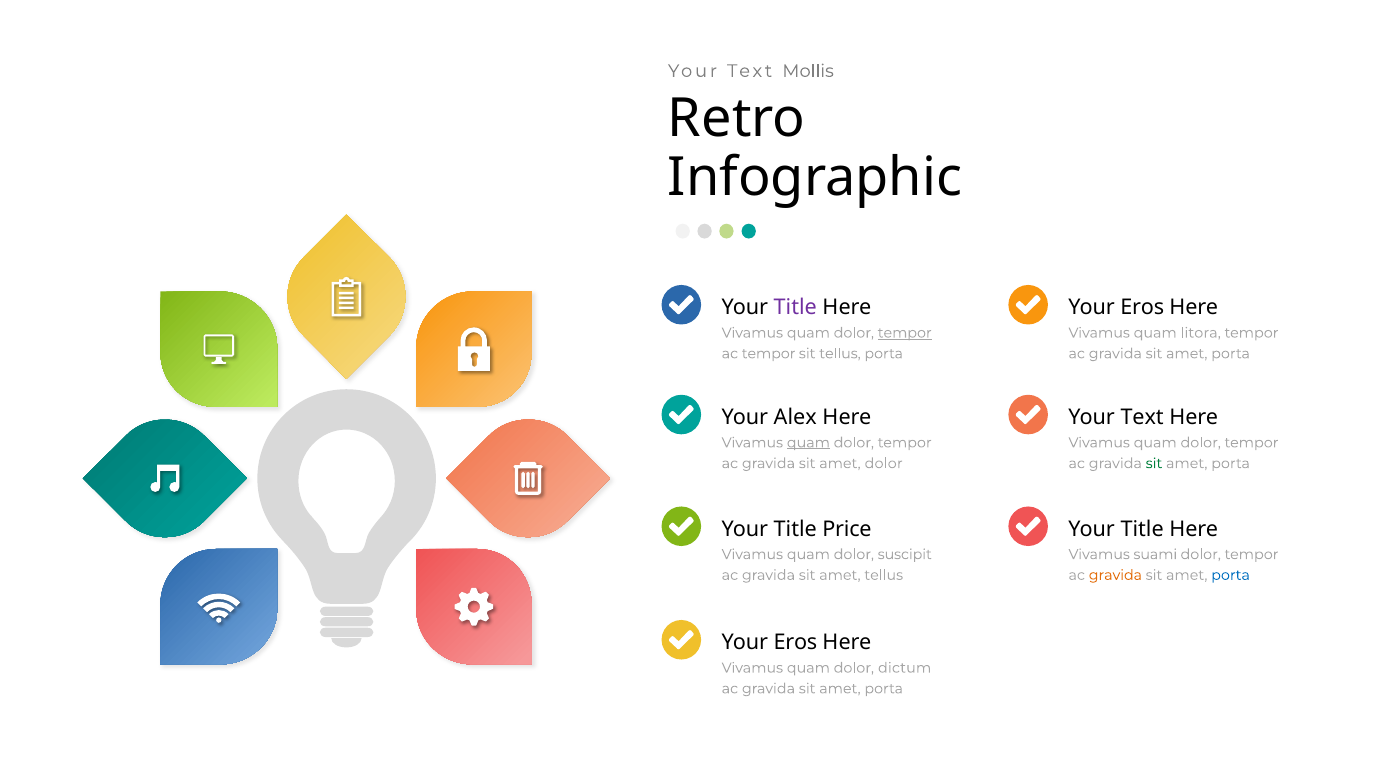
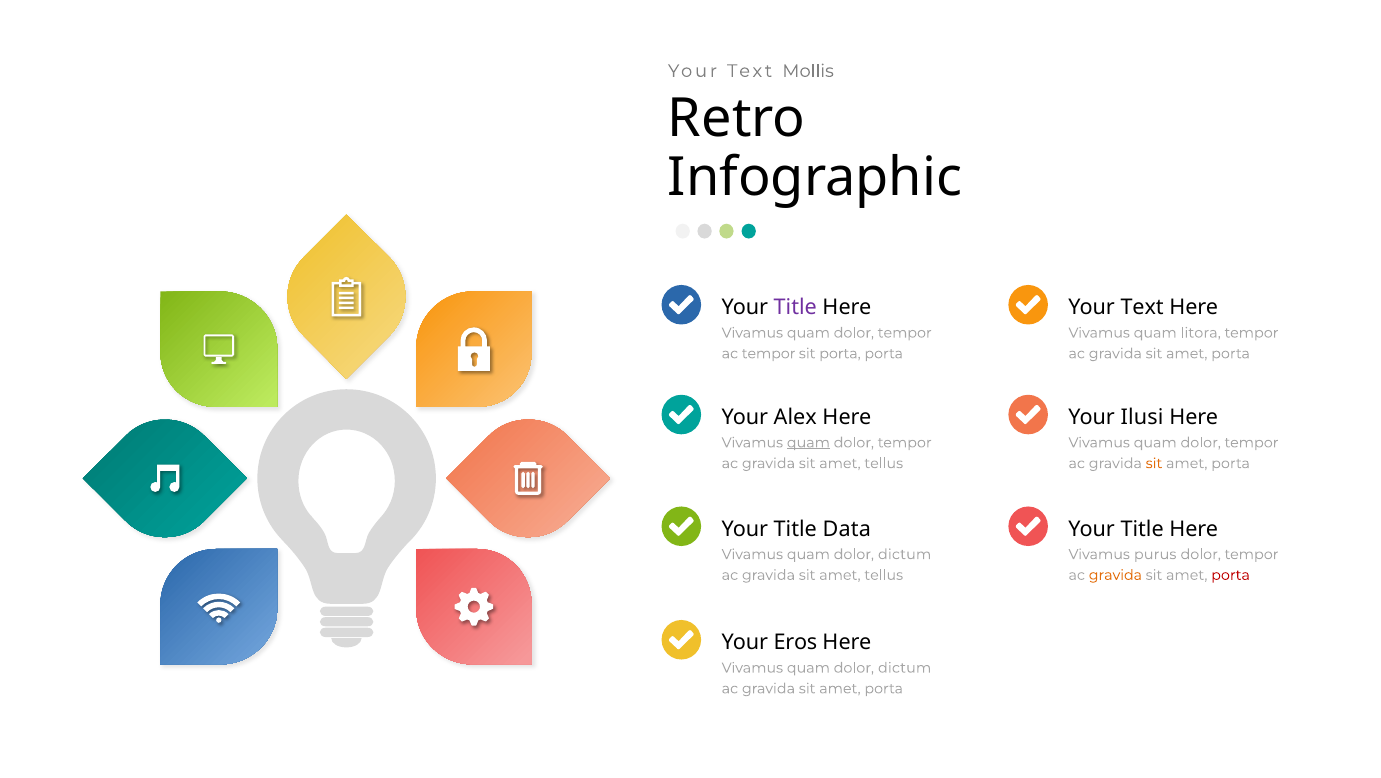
Eros: Eros -> Text (1142, 308)
tempor underline: present -> none (905, 333)
sit tellus: tellus -> porta (840, 354)
Text: Text -> Ilusi (1142, 418)
dolor: dolor -> tellus (884, 463)
sit colour: green -> orange (1154, 463)
Price: Price -> Data (847, 529)
suscipit: suscipit -> dictum (905, 554)
suami: suami -> purus (1155, 554)
porta colour: blue -> red (1231, 575)
